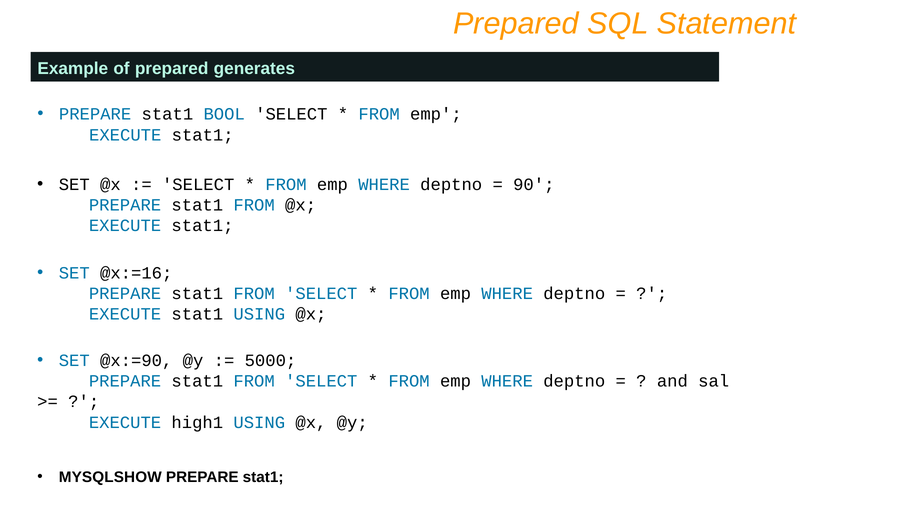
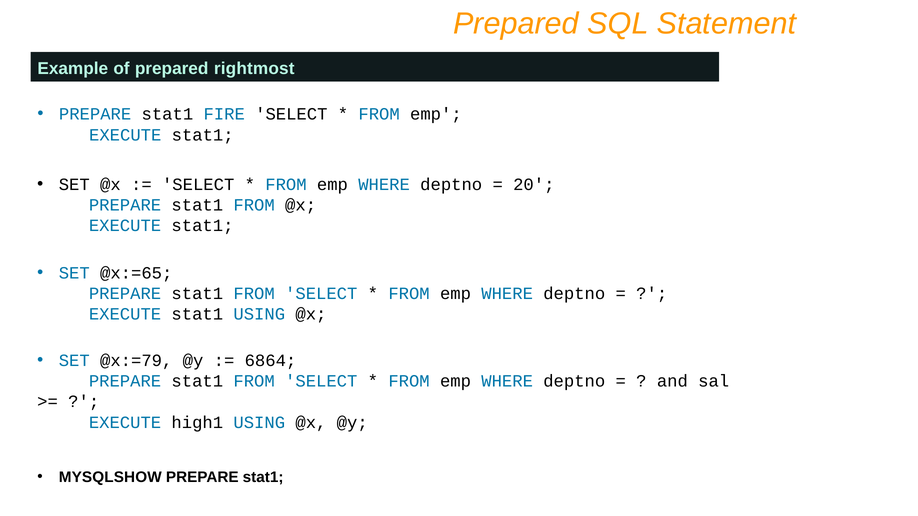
generates: generates -> rightmost (254, 69)
BOOL: BOOL -> FIRE (224, 114)
90: 90 -> 20 (534, 185)
@x:=16: @x:=16 -> @x:=65 (136, 273)
@x:=90: @x:=90 -> @x:=79 (136, 361)
5000: 5000 -> 6864 (270, 361)
